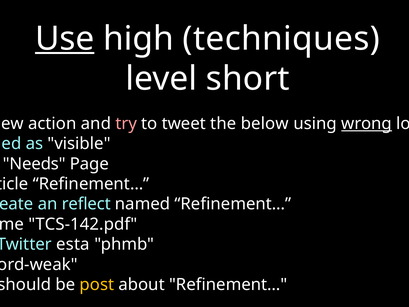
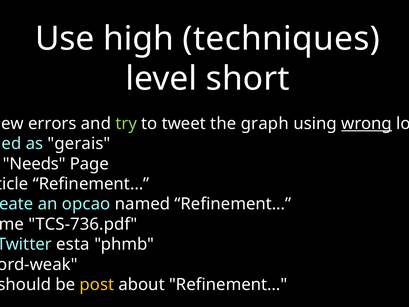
Use underline: present -> none (65, 39)
action: action -> errors (52, 123)
try colour: pink -> light green (126, 123)
below: below -> graph (265, 123)
visible: visible -> gerais (79, 144)
reflect: reflect -> opcao (86, 204)
TCS-142.pdf: TCS-142.pdf -> TCS-736.pdf (83, 224)
